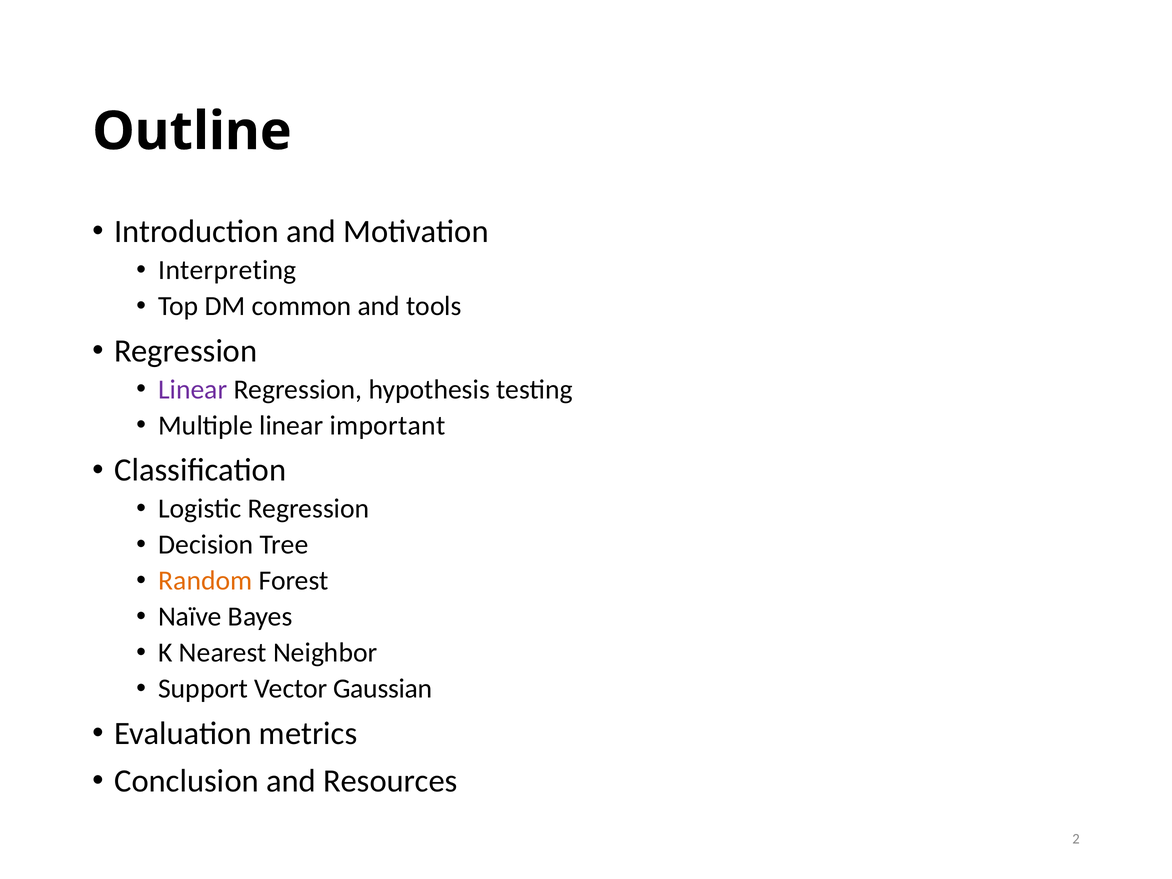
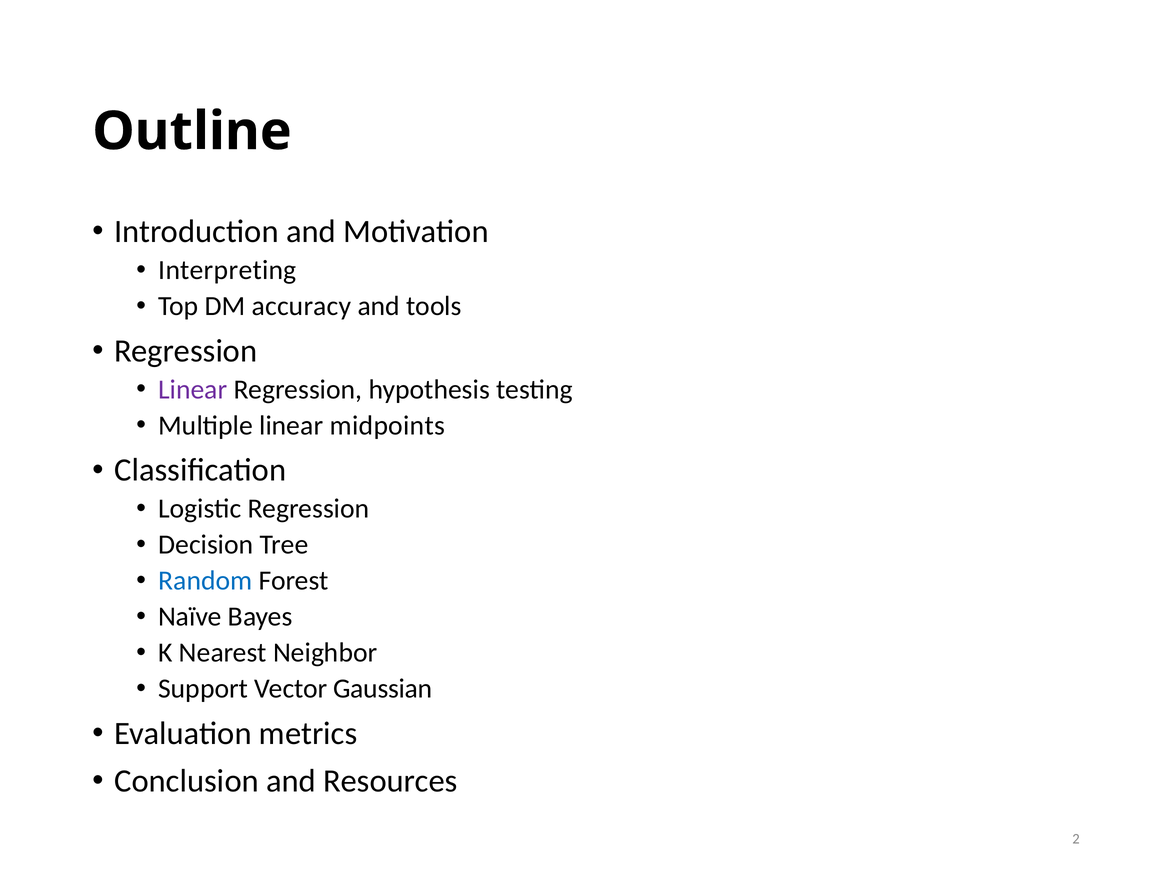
common: common -> accuracy (301, 306)
important: important -> midpoints (387, 425)
Random colour: orange -> blue (205, 581)
